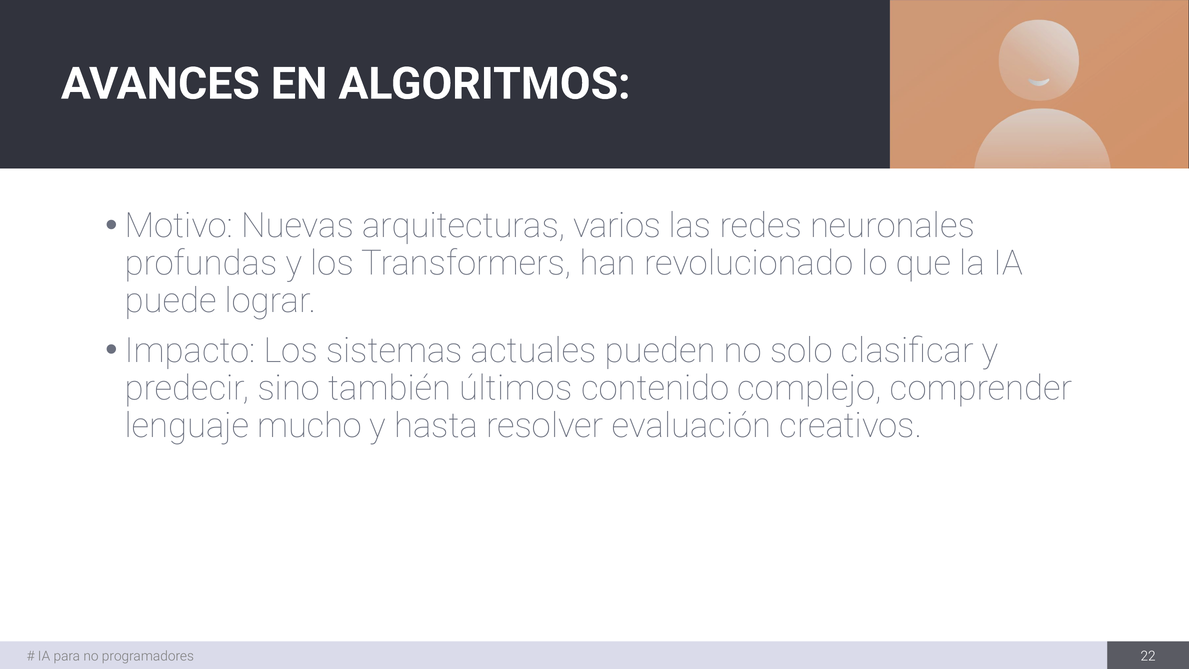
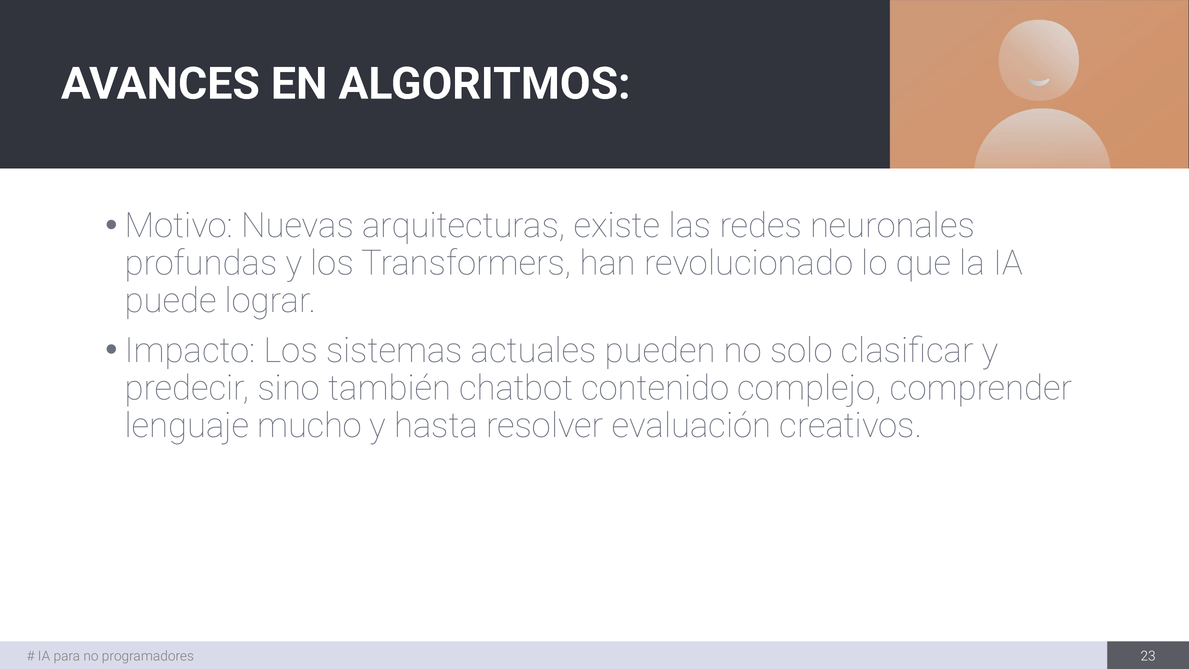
varios: varios -> existe (617, 226)
últimos: últimos -> chatbot (516, 388)
22: 22 -> 23 (1148, 656)
